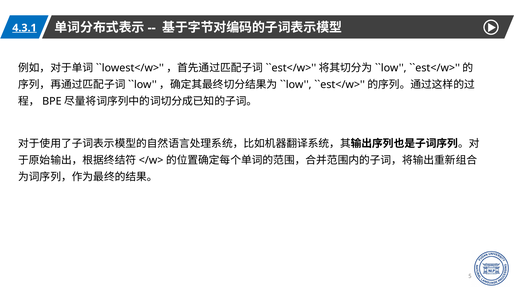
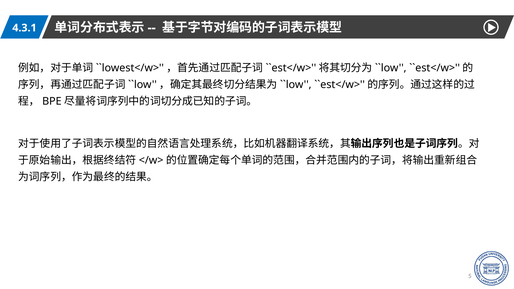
4.3.1 underline: present -> none (24, 28)
